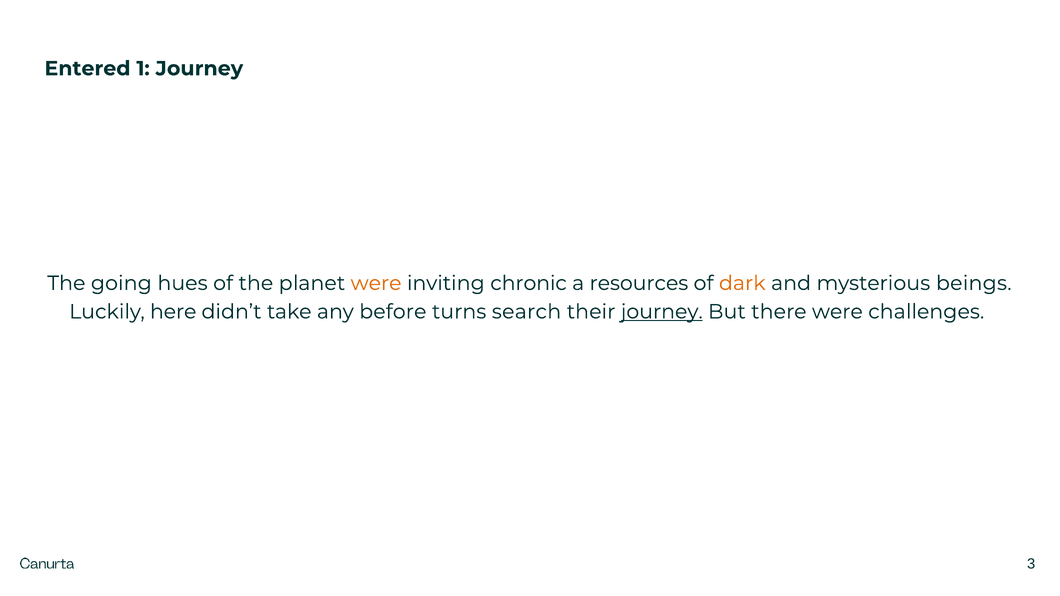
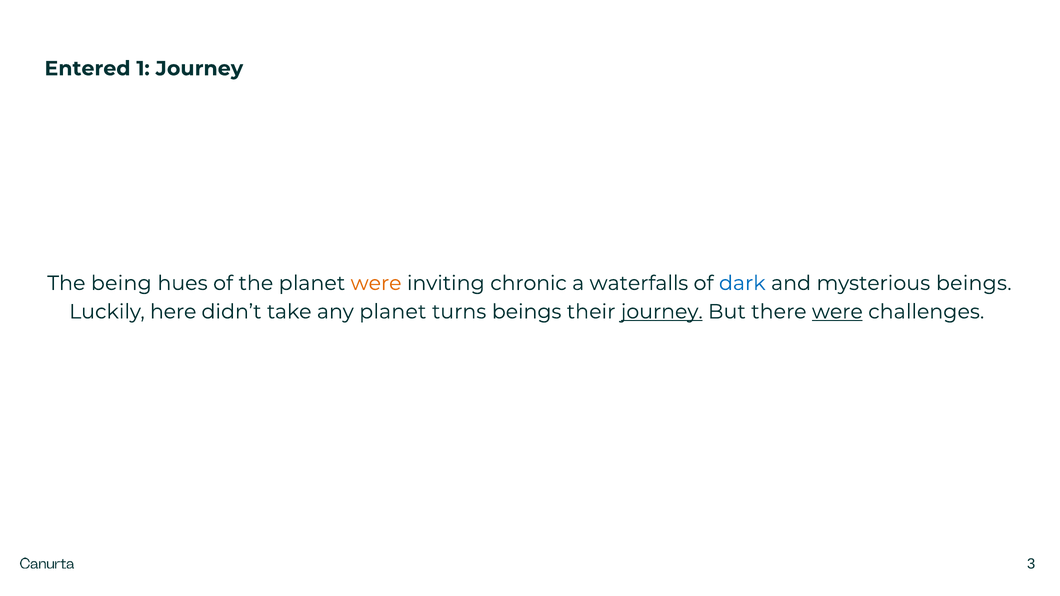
going: going -> being (121, 283)
resources: resources -> waterfalls (639, 283)
dark colour: orange -> blue (742, 283)
any before: before -> planet (393, 312)
turns search: search -> beings (527, 312)
were underline: none -> present (837, 312)
